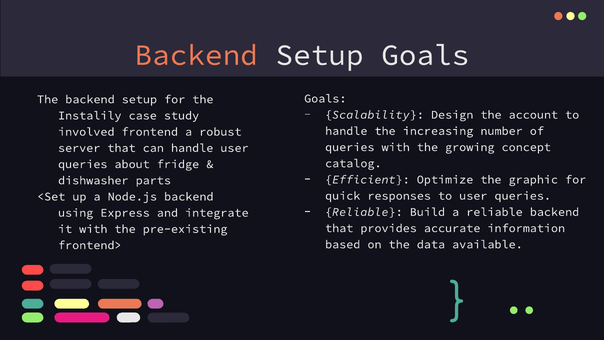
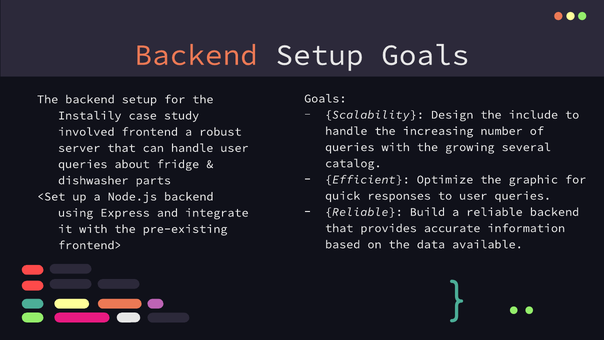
account: account -> include (533, 115)
concept: concept -> several (526, 147)
